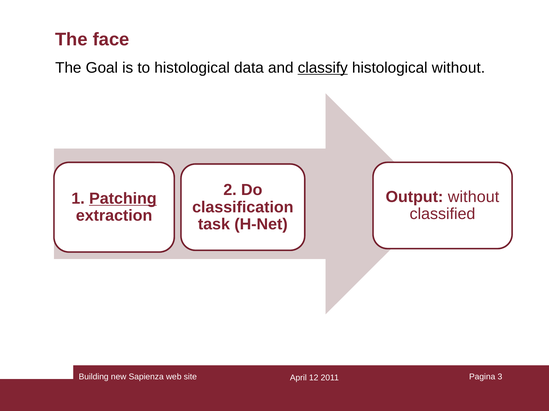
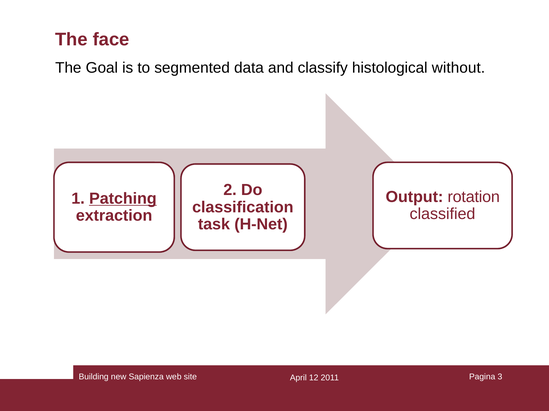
to histological: histological -> segmented (192, 68)
classify underline: present -> none (323, 68)
Output without: without -> rotation (474, 197)
